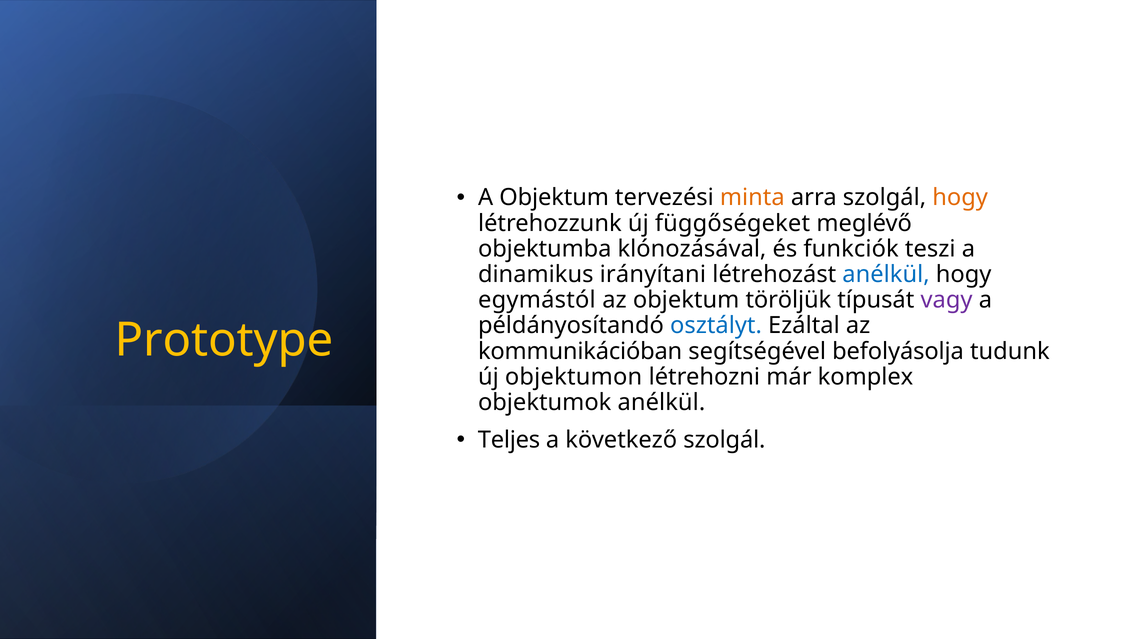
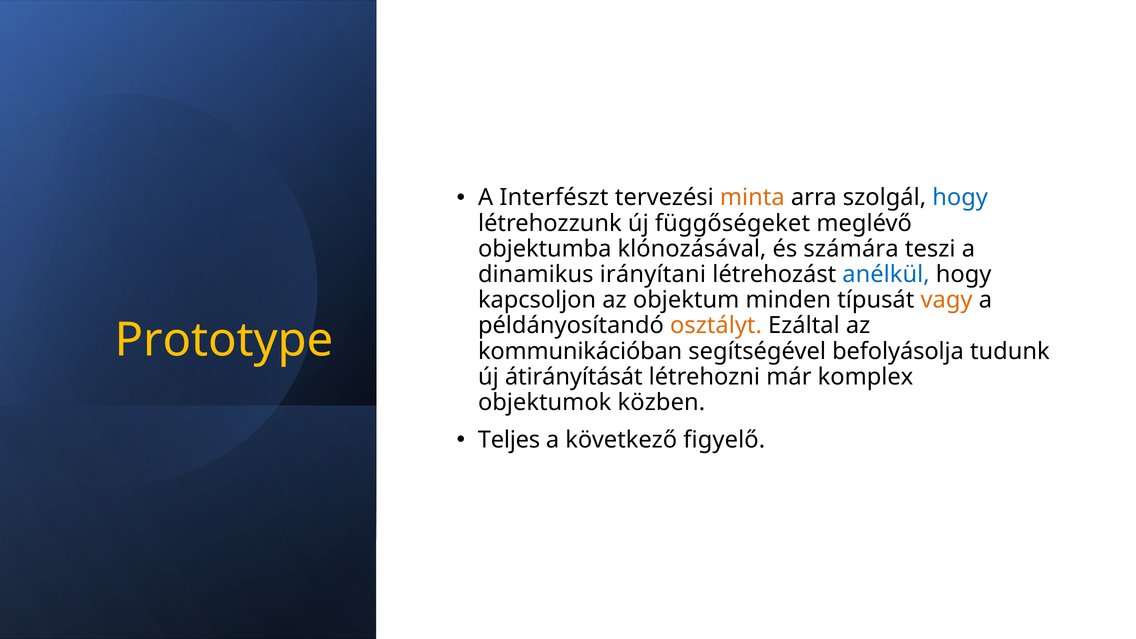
A Objektum: Objektum -> Interfészt (554, 198)
hogy colour: orange -> blue (960, 198)
funkciók: funkciók -> számára (851, 249)
egymástól: egymástól -> kapcsoljon (537, 300)
töröljük: töröljük -> minden (788, 300)
vagy colour: purple -> orange (947, 300)
osztályt colour: blue -> orange (716, 326)
objektumon: objektumon -> átirányítását (574, 377)
objektumok anélkül: anélkül -> közben (661, 402)
következő szolgál: szolgál -> figyelő (724, 440)
